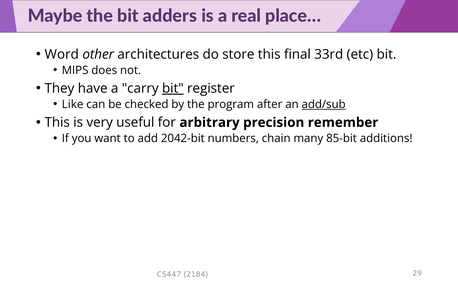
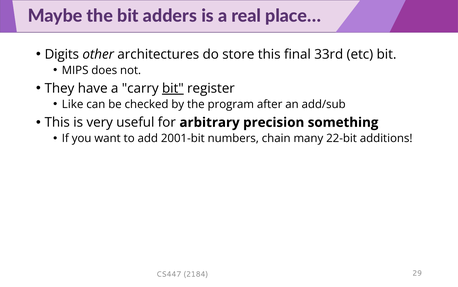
Word: Word -> Digits (62, 54)
add/sub underline: present -> none (324, 104)
remember: remember -> something (343, 122)
2042-bit: 2042-bit -> 2001-bit (183, 138)
85-bit: 85-bit -> 22-bit (342, 138)
